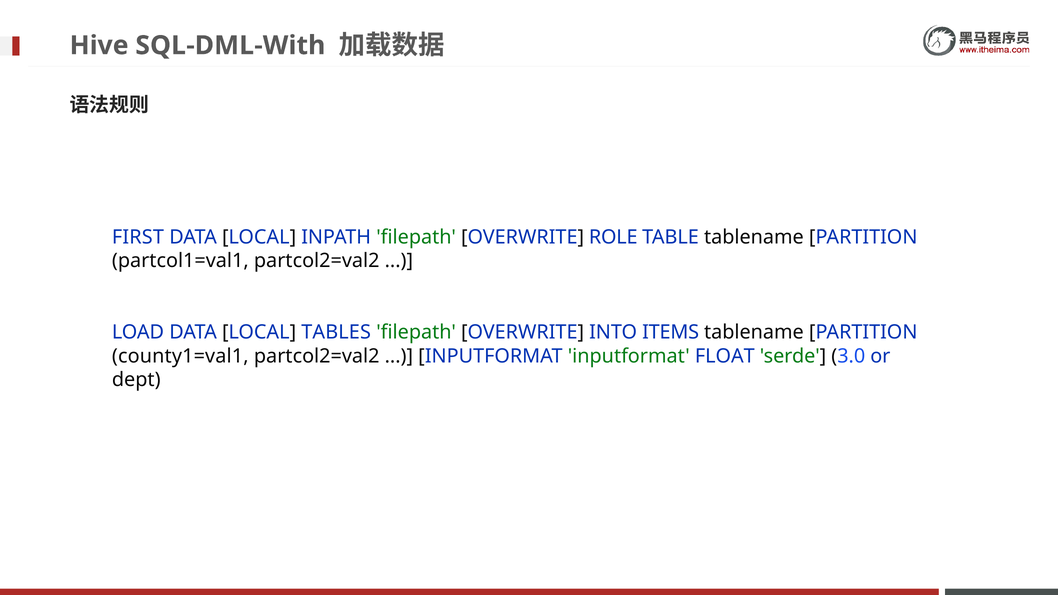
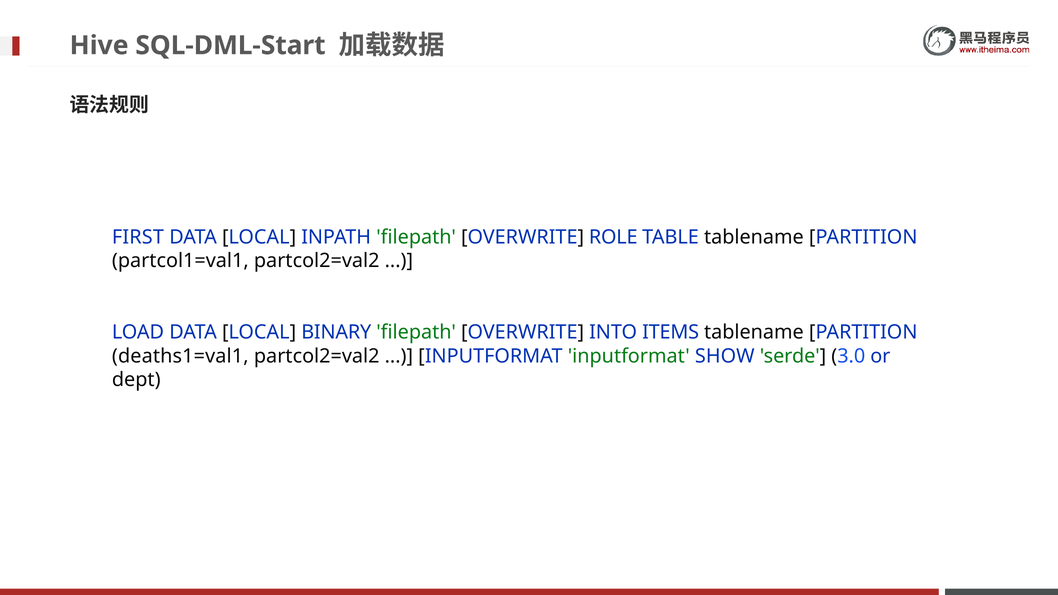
SQL-DML-With: SQL-DML-With -> SQL-DML-Start (230, 45)
TABLES: TABLES -> BINARY (336, 332)
county1=val1: county1=val1 -> deaths1=val1 (180, 356)
FLOAT: FLOAT -> SHOW (725, 356)
